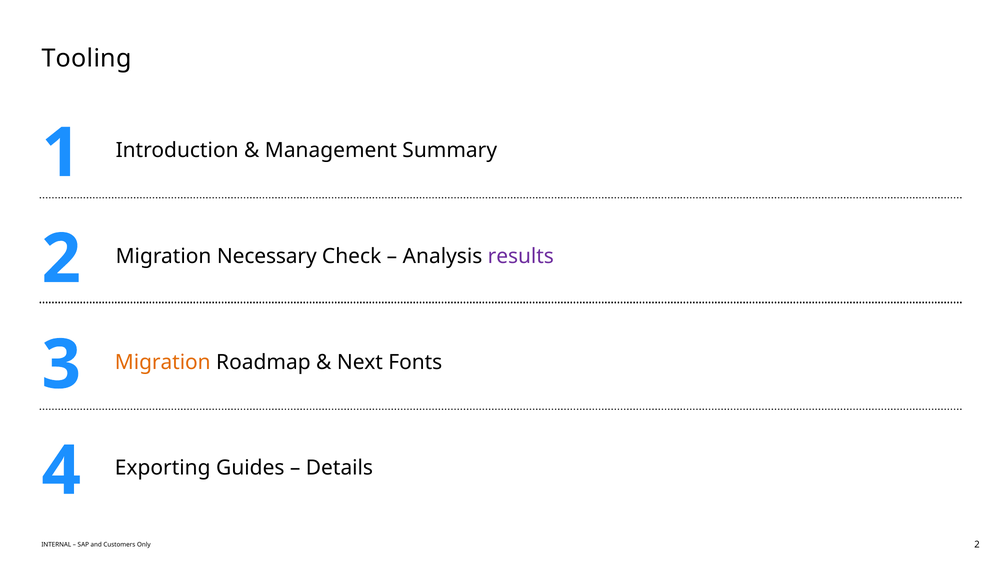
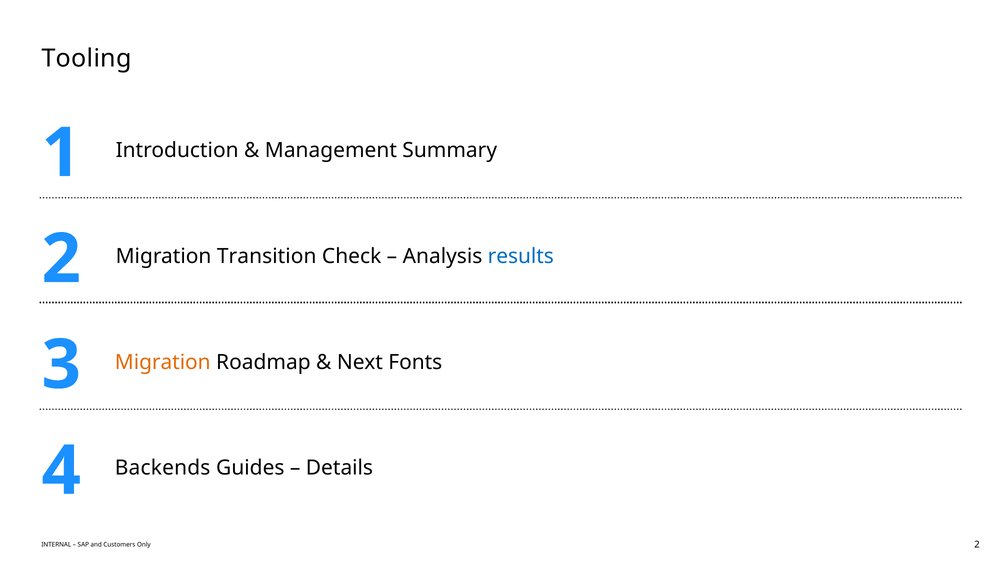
Necessary: Necessary -> Transition (267, 256)
results colour: purple -> blue (521, 256)
Exporting: Exporting -> Backends (163, 468)
